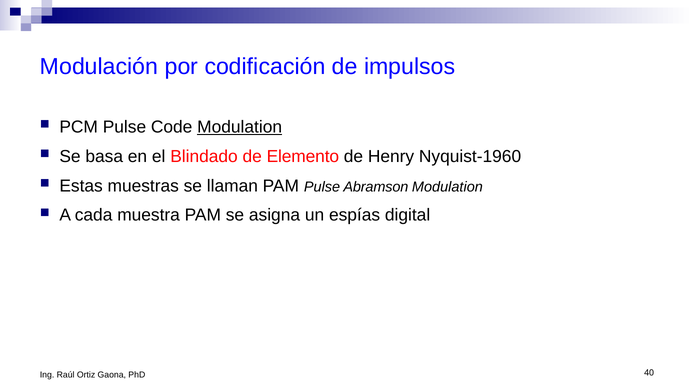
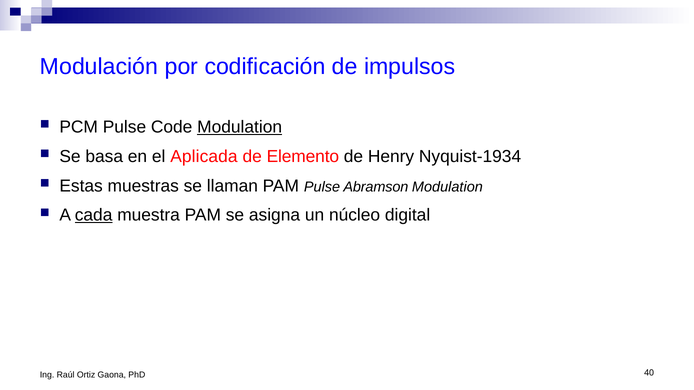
Blindado: Blindado -> Aplicada (204, 156)
Nyquist-1960: Nyquist-1960 -> Nyquist-1934 (470, 156)
cada underline: none -> present (94, 215)
espías: espías -> núcleo (355, 215)
